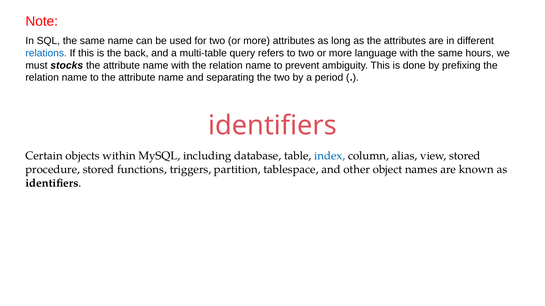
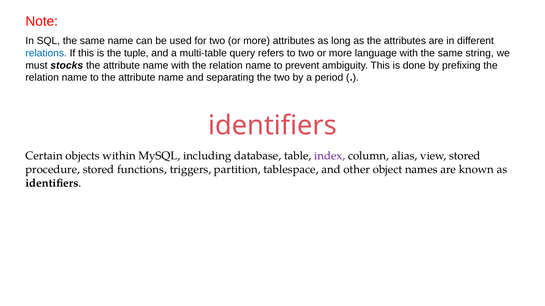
back: back -> tuple (136, 53)
hours: hours -> string (480, 53)
index colour: blue -> purple (330, 156)
